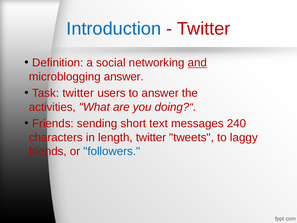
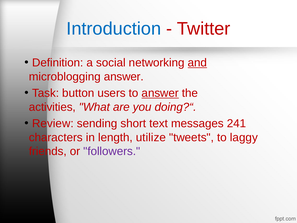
Task twitter: twitter -> button (78, 93)
answer underline: none -> present (160, 93)
Friends: Friends -> Review (53, 123)
240: 240 -> 241 (236, 123)
length twitter: twitter -> utilize (151, 137)
followers colour: blue -> purple (112, 151)
